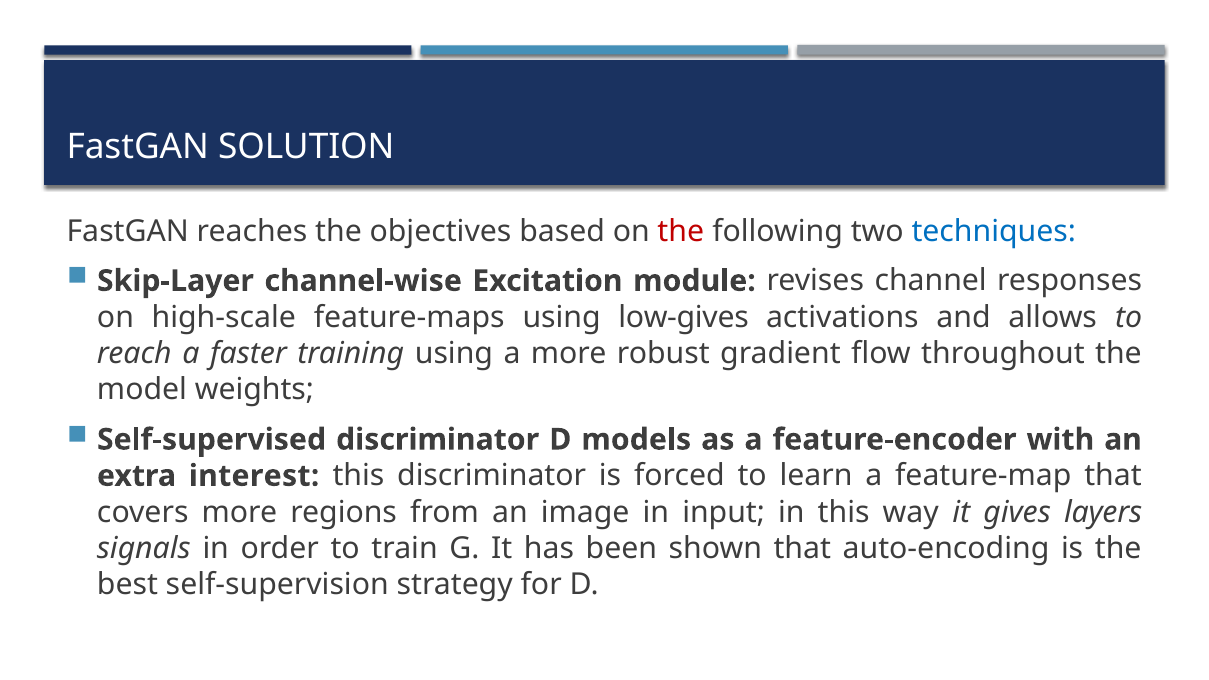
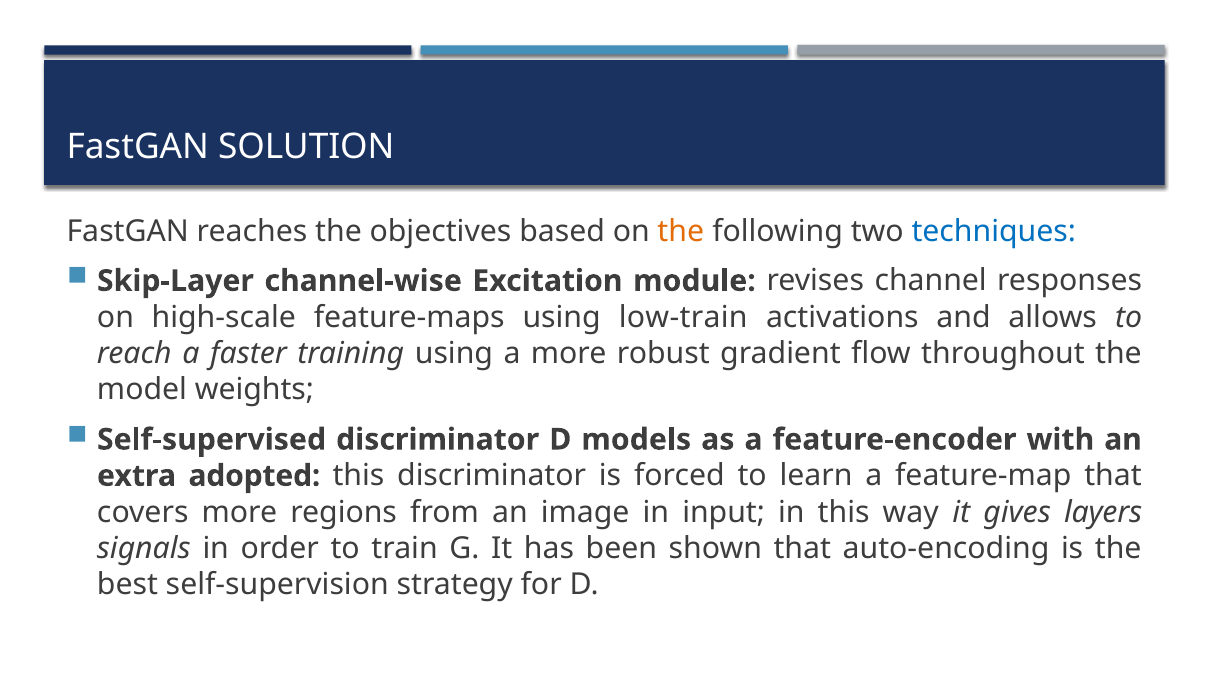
the colour: red -> orange (681, 231)
low-gives: low-gives -> low-train (683, 317)
interest: interest -> adopted (254, 476)
